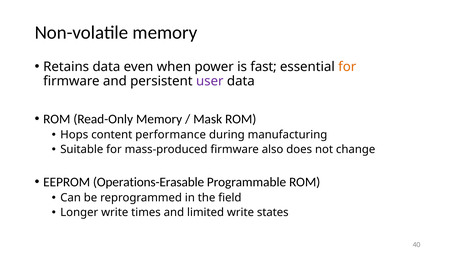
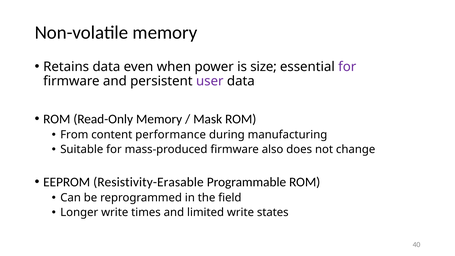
fast: fast -> size (264, 67)
for colour: orange -> purple (347, 67)
Hops: Hops -> From (74, 135)
Operations-Erasable: Operations-Erasable -> Resistivity-Erasable (148, 182)
